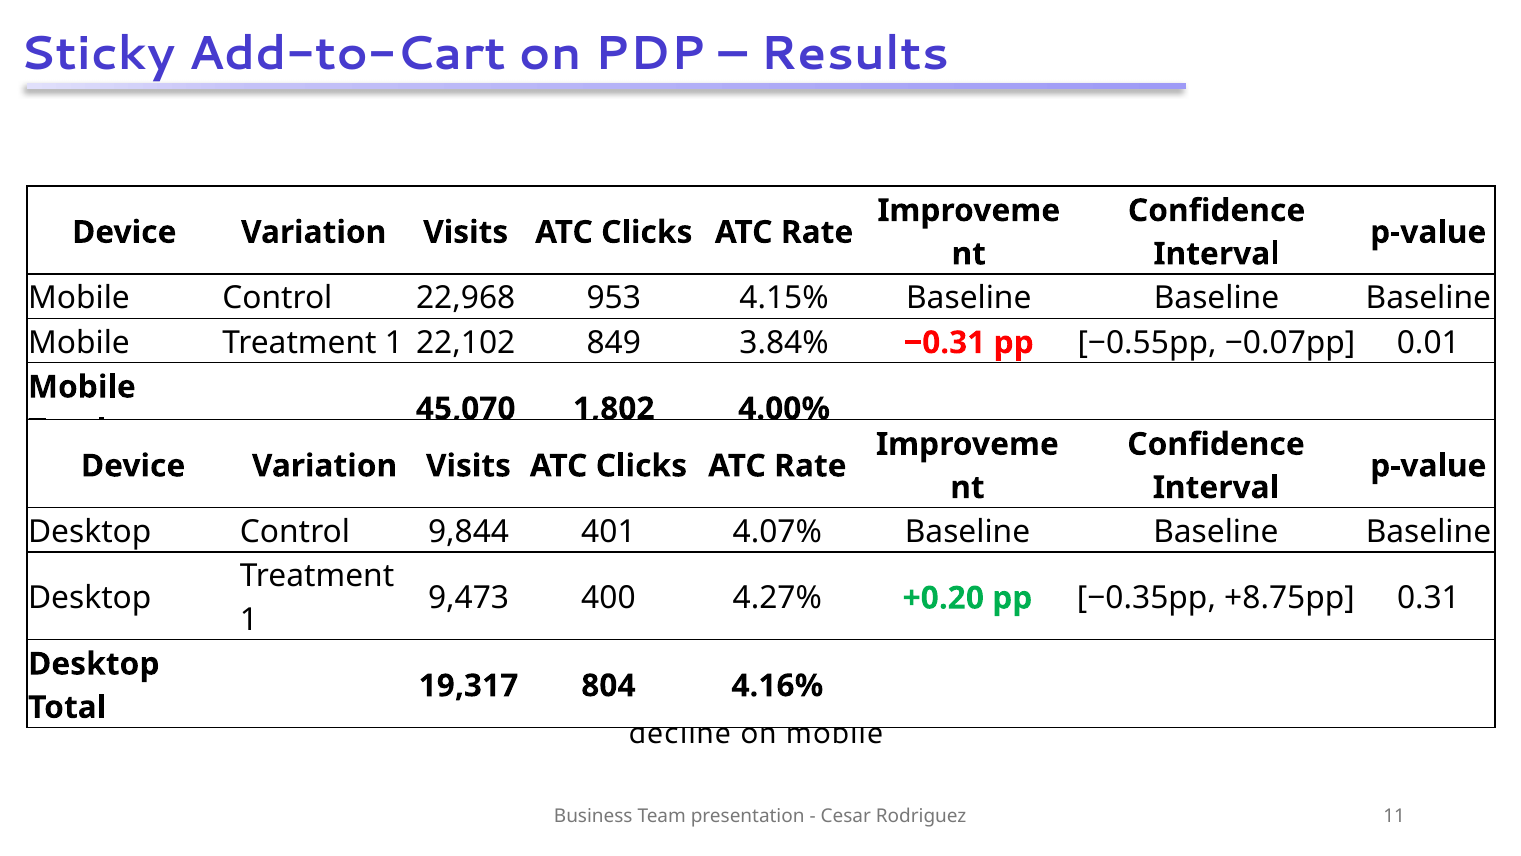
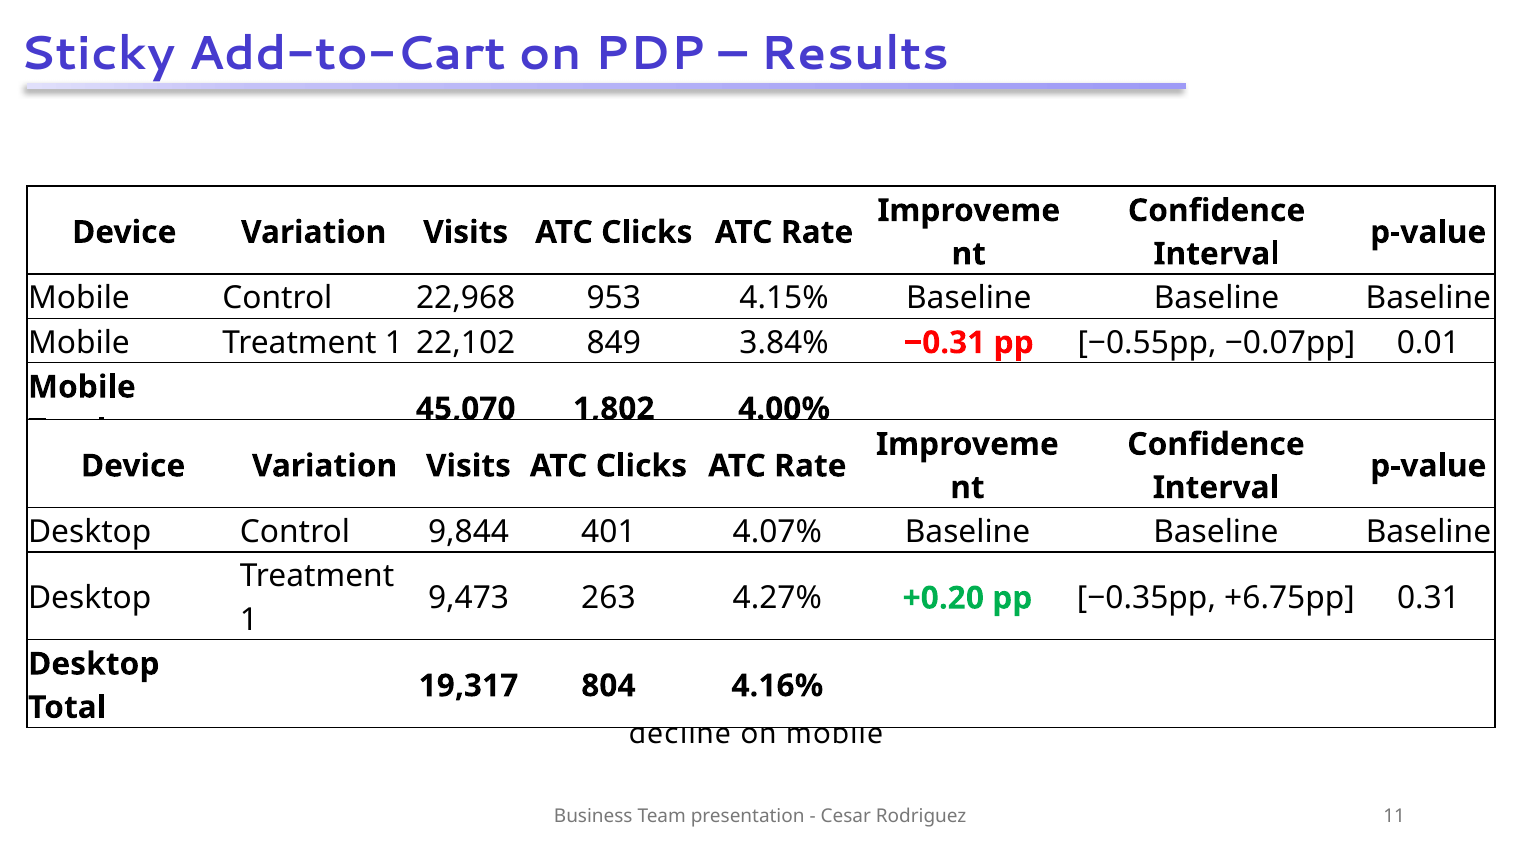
400: 400 -> 263 (608, 598)
+8.75pp: +8.75pp -> +6.75pp (1290, 598)
